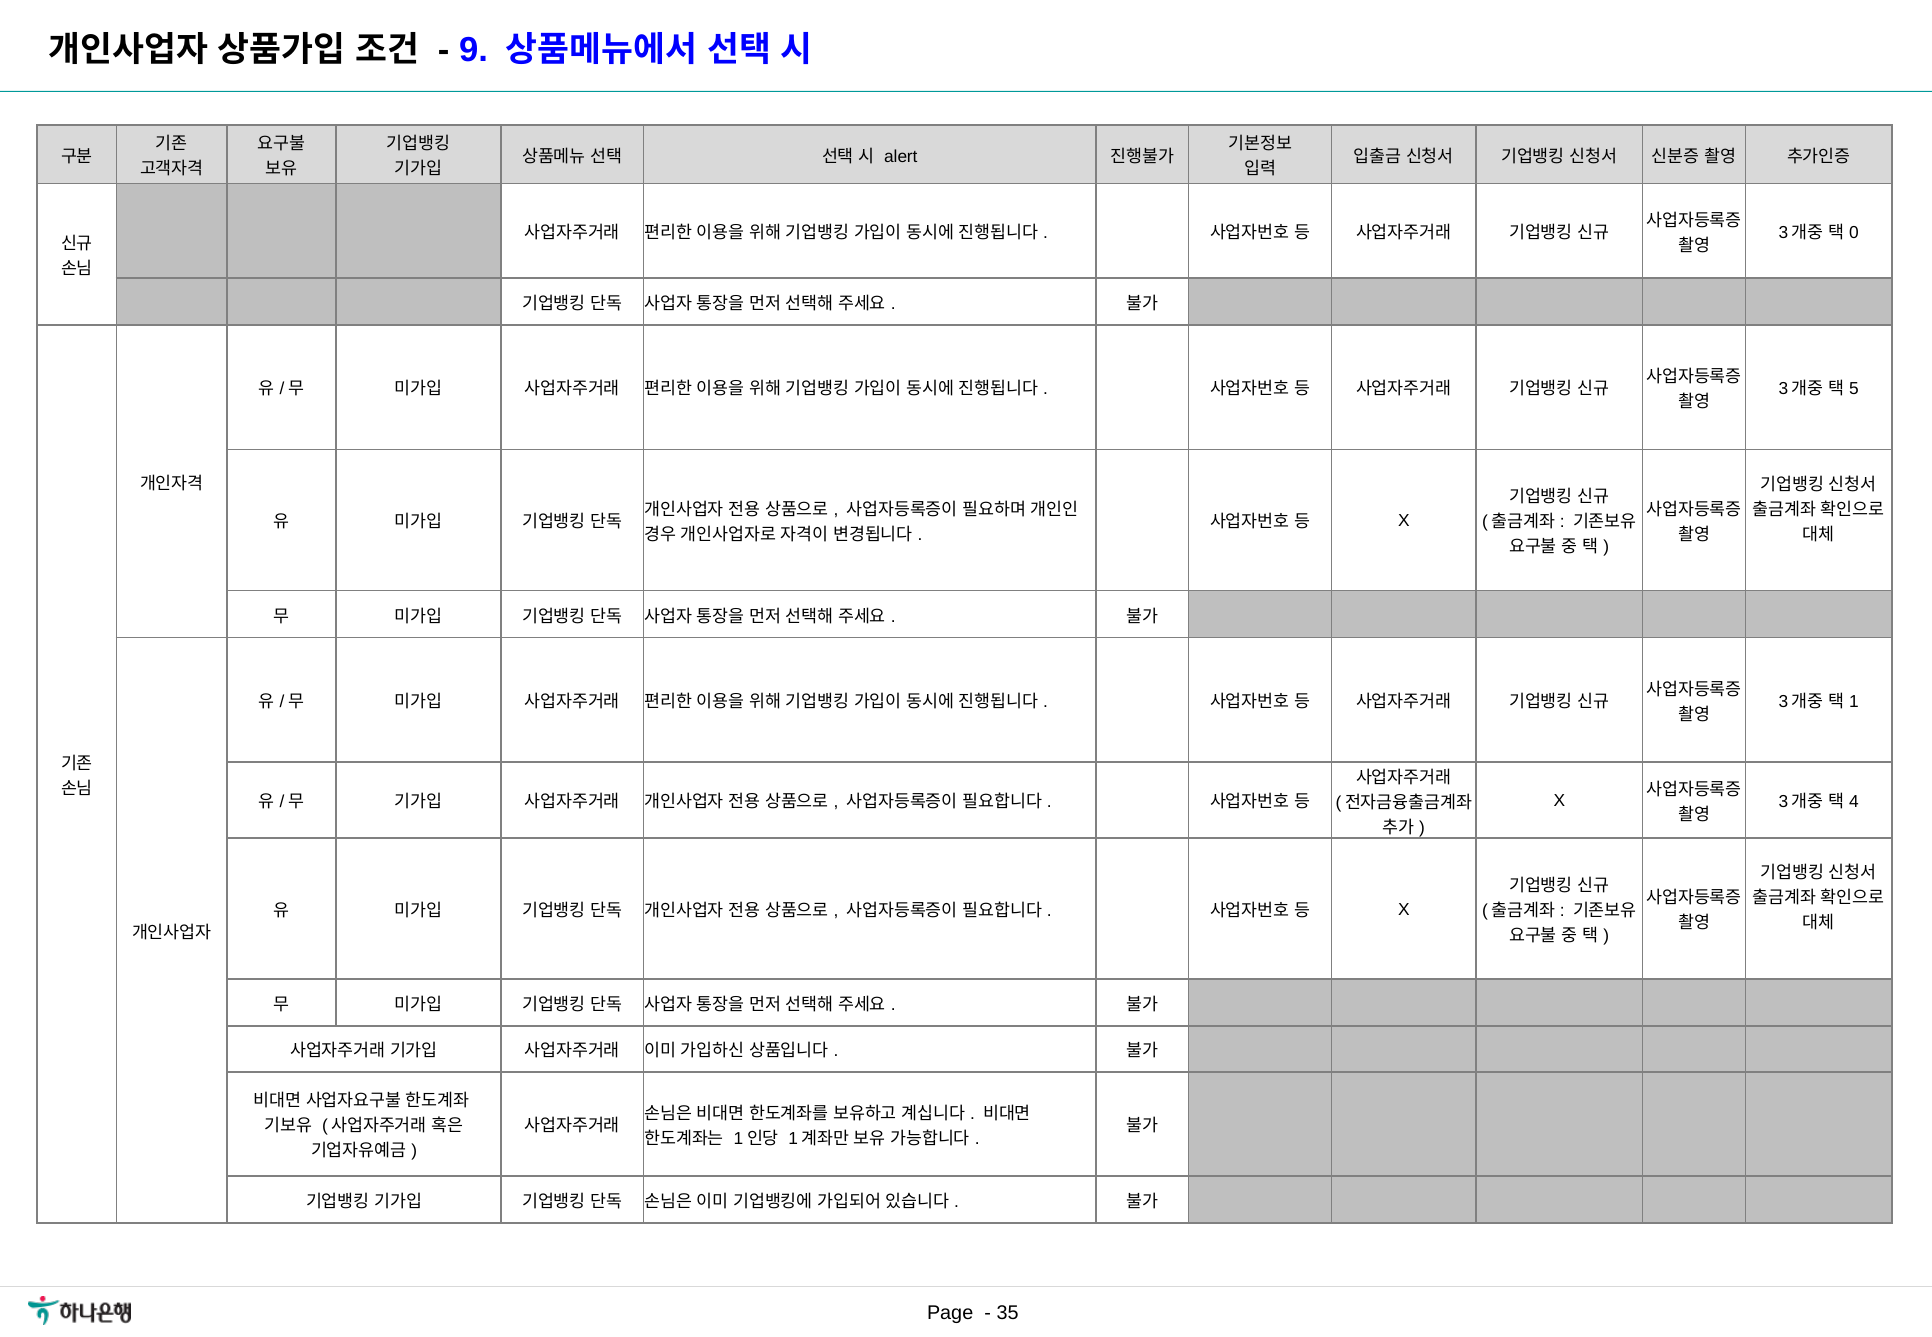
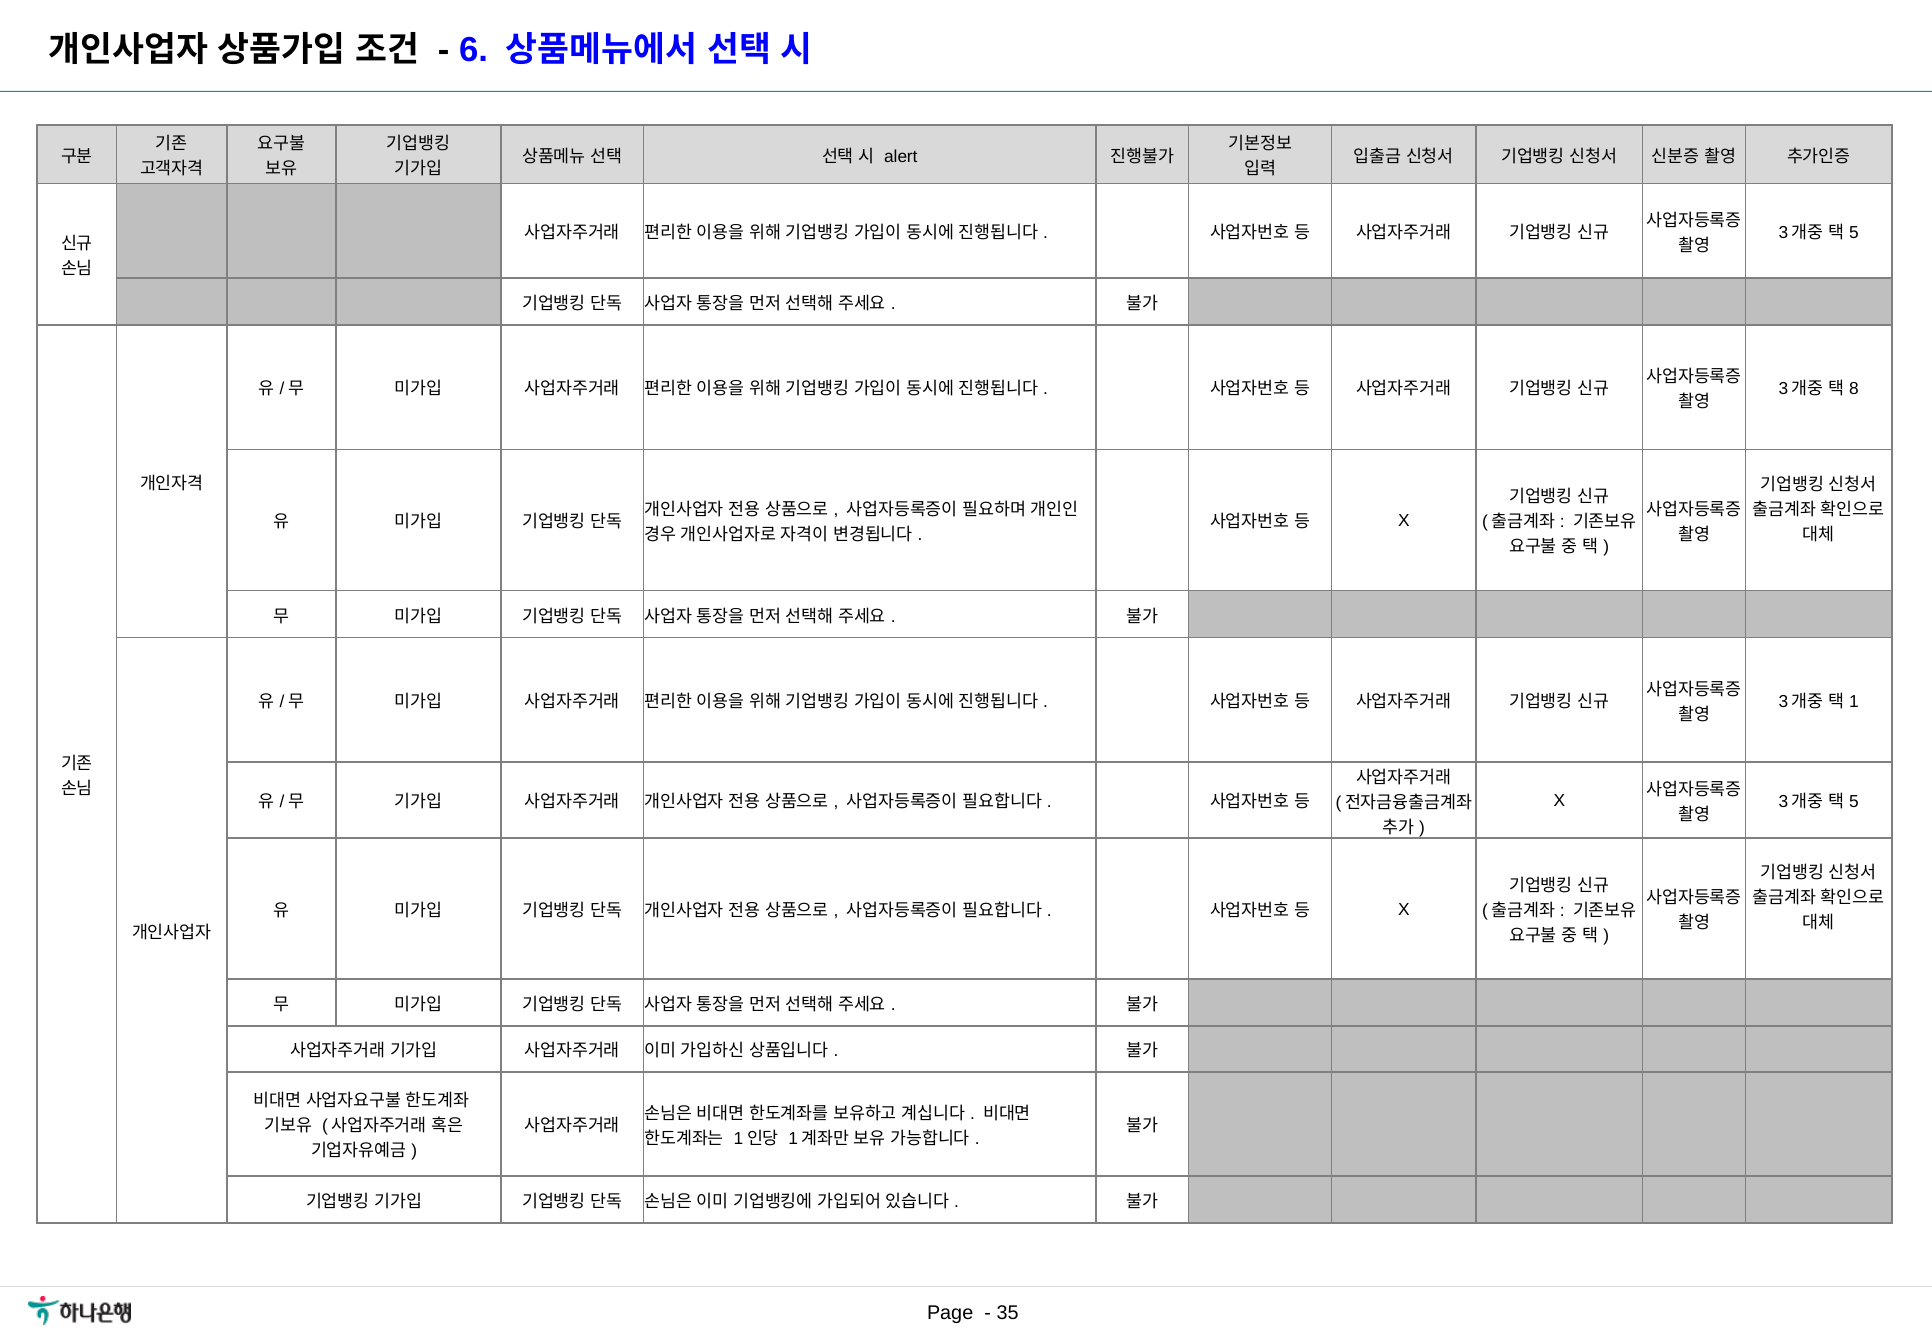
9: 9 -> 6 (473, 50)
0: 0 -> 5 (1854, 233)
5: 5 -> 8 (1854, 389)
4: 4 -> 5 (1854, 803)
